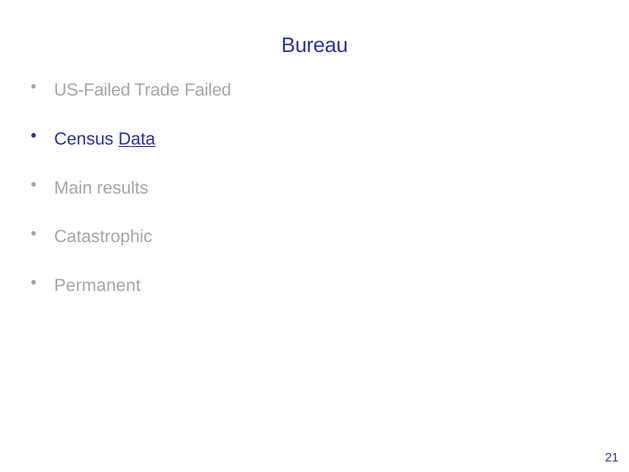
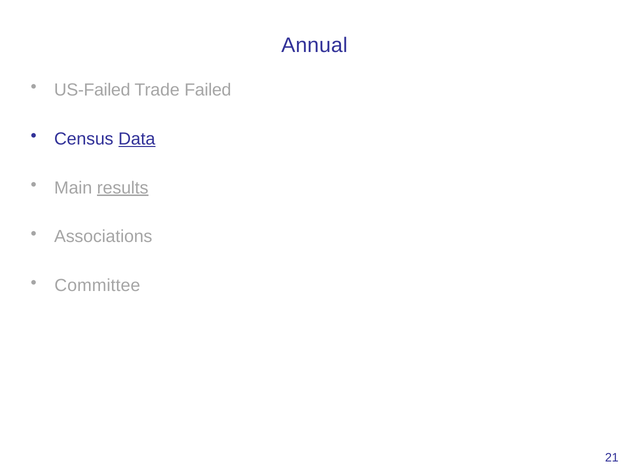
Bureau: Bureau -> Annual (314, 45)
results underline: none -> present (123, 188)
Catastrophic: Catastrophic -> Associations (103, 237)
Permanent: Permanent -> Committee (97, 286)
